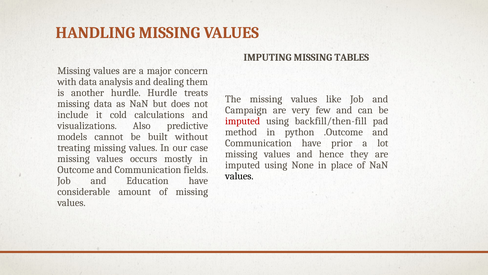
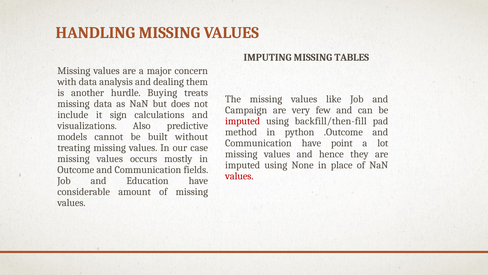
hurdle Hurdle: Hurdle -> Buying (162, 93)
cold: cold -> sign (118, 115)
prior: prior -> point (342, 143)
values colour: black -> red (239, 176)
